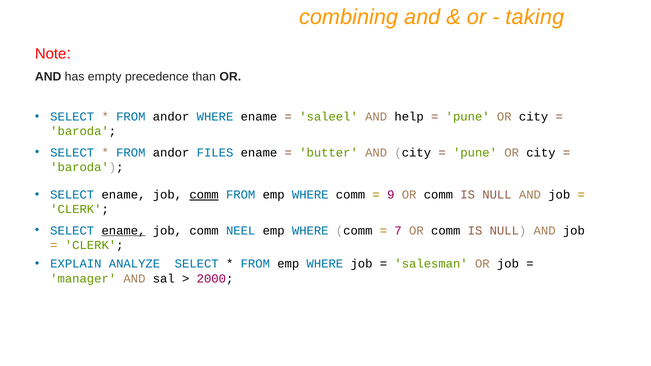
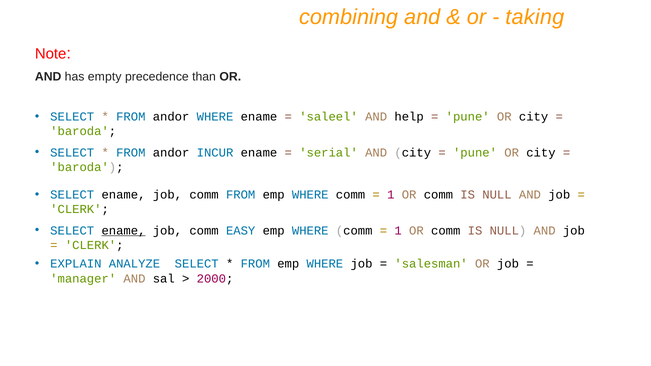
FILES: FILES -> INCUR (215, 153)
butter: butter -> serial (329, 153)
comm underline: present -> none (204, 195)
9: 9 -> 1 (391, 195)
NEEL: NEEL -> EASY (241, 231)
7: 7 -> 1 (398, 231)
